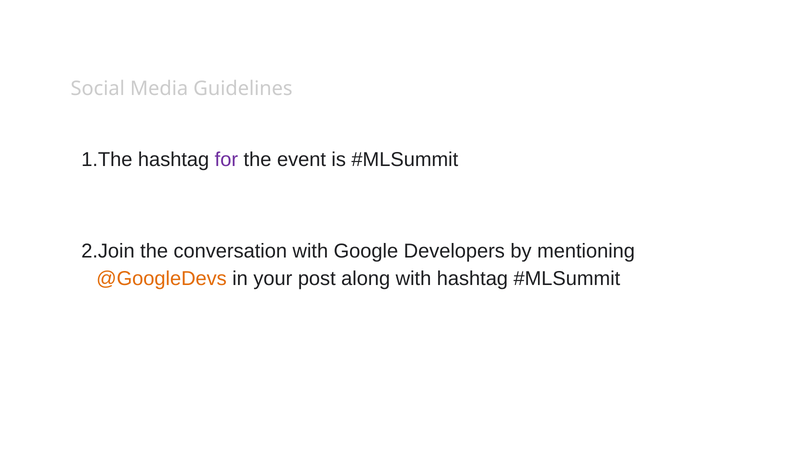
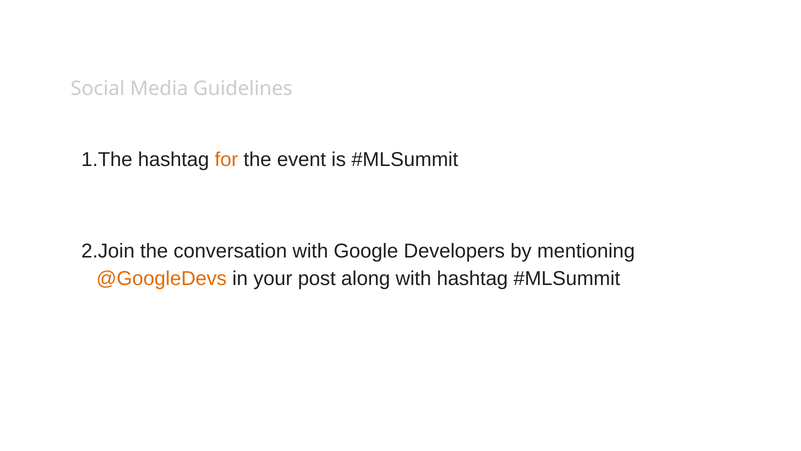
for colour: purple -> orange (226, 160)
